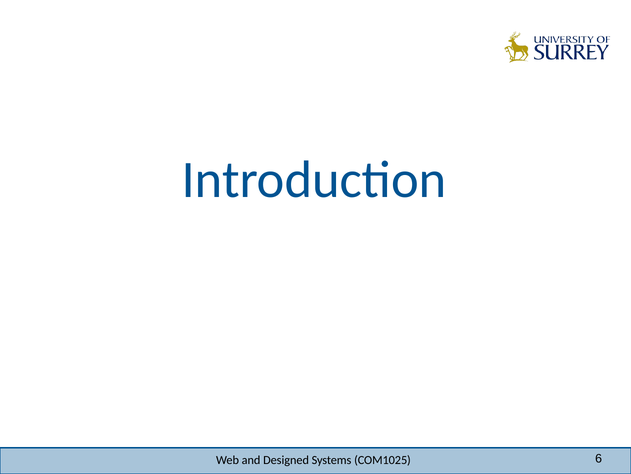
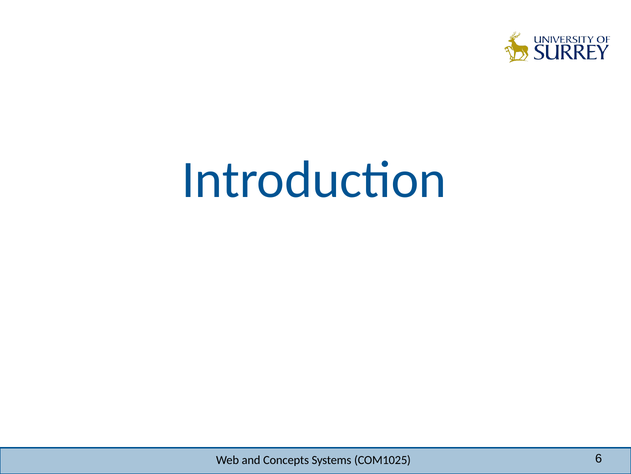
Designed: Designed -> Concepts (286, 459)
